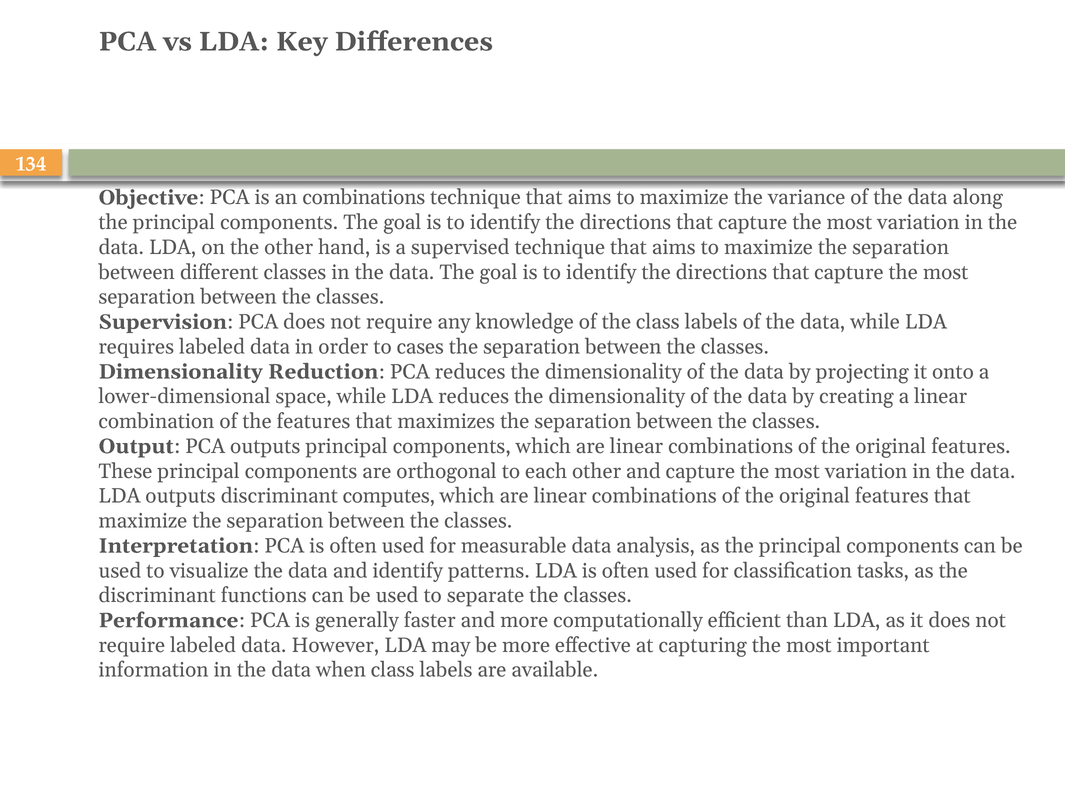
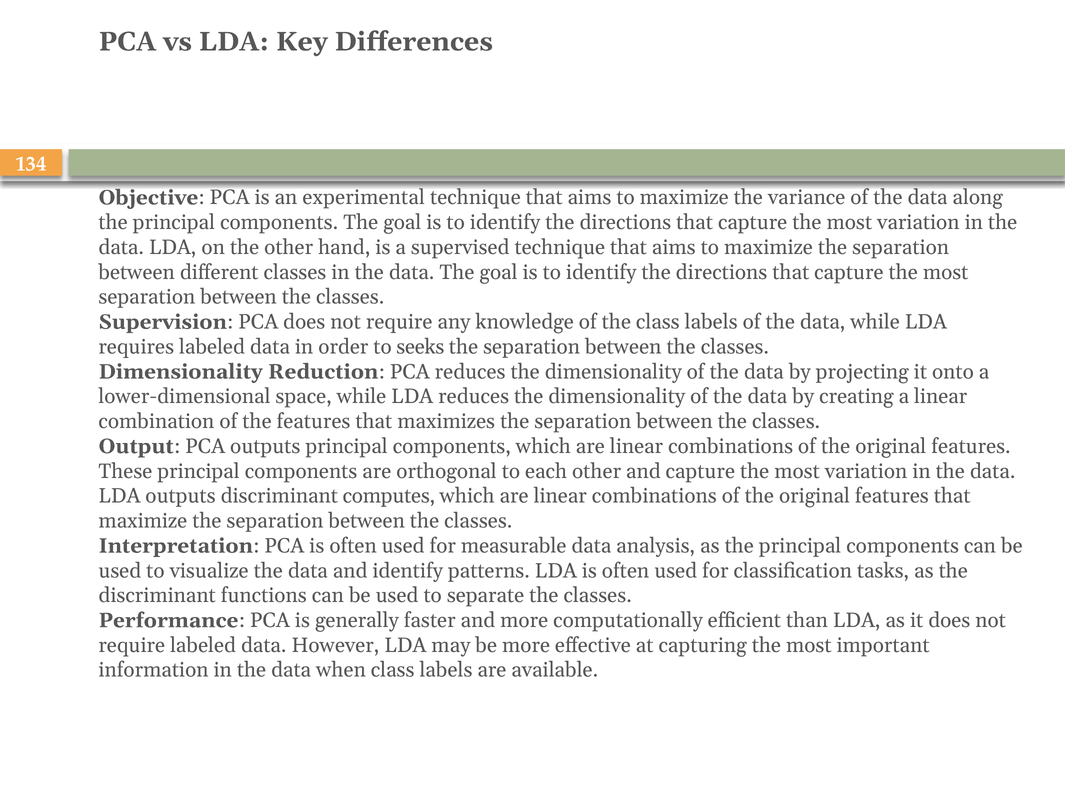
an combinations: combinations -> experimental (364, 198)
cases: cases -> seeks (420, 347)
